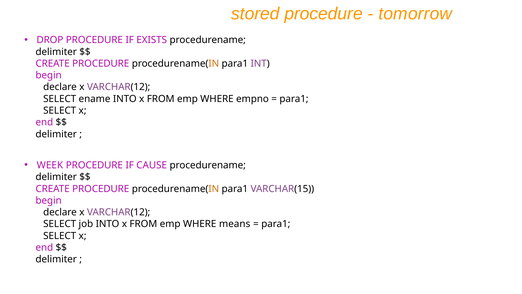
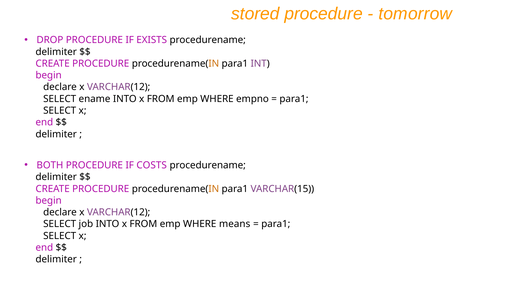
WEEK: WEEK -> BOTH (50, 165)
CAUSE: CAUSE -> COSTS (152, 165)
